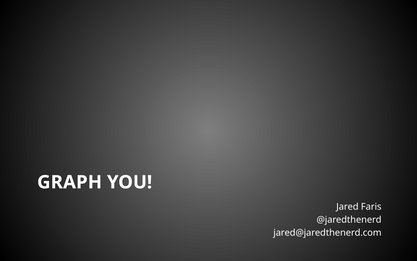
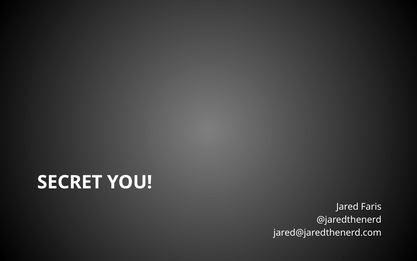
GRAPH: GRAPH -> SECRET (70, 182)
